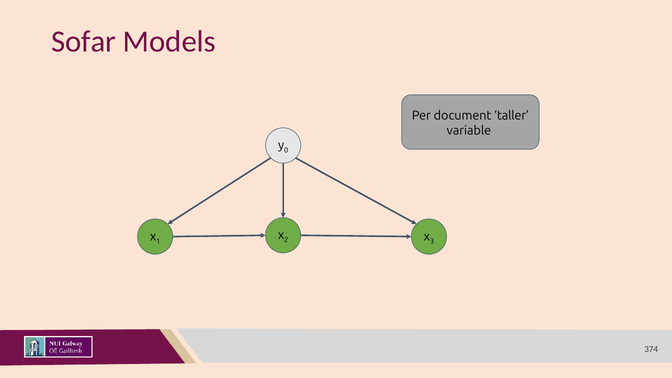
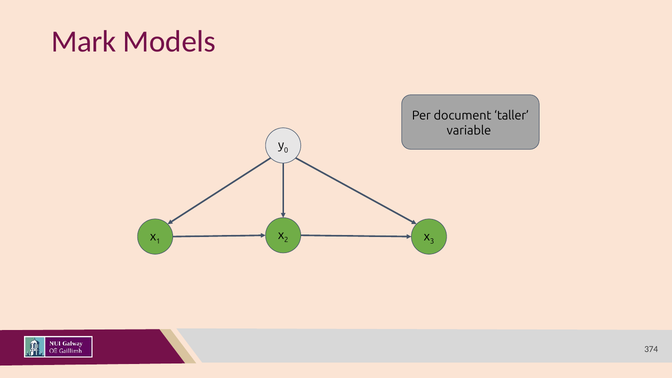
Sofar: Sofar -> Mark (84, 42)
